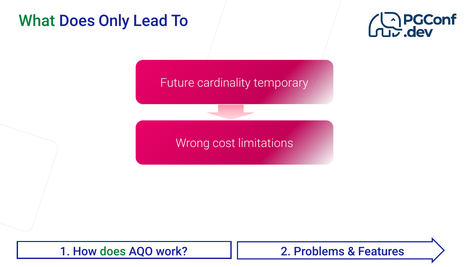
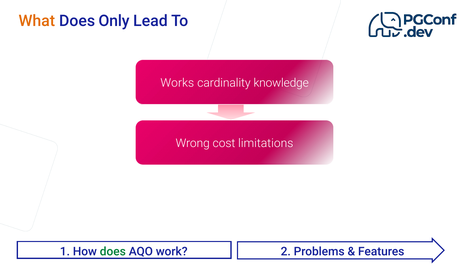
What colour: green -> orange (37, 21)
Future: Future -> Works (177, 83)
temporary: temporary -> knowledge (281, 83)
